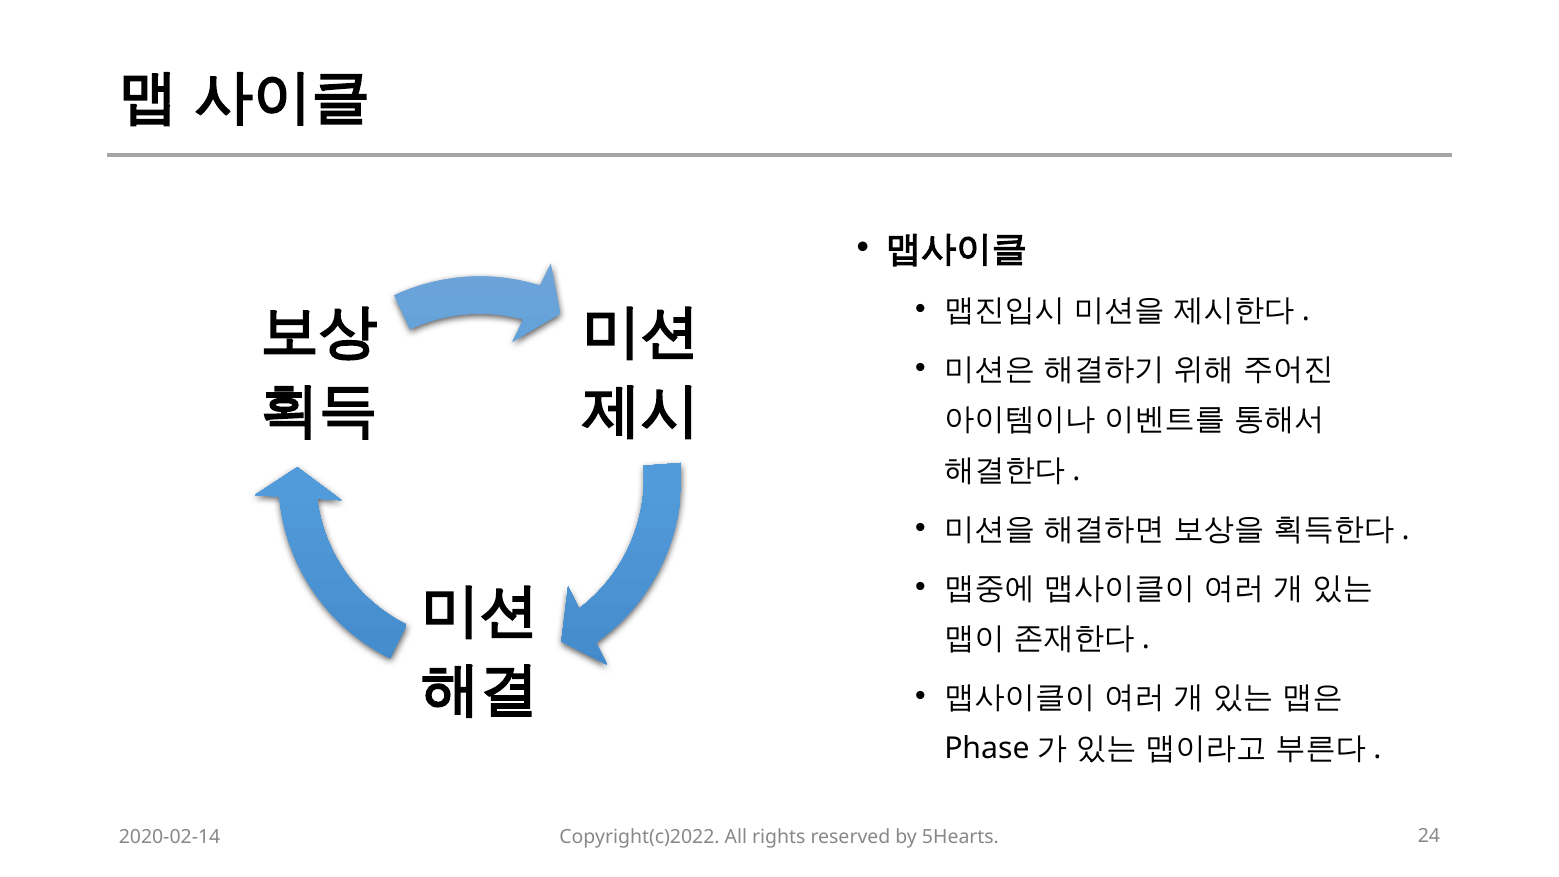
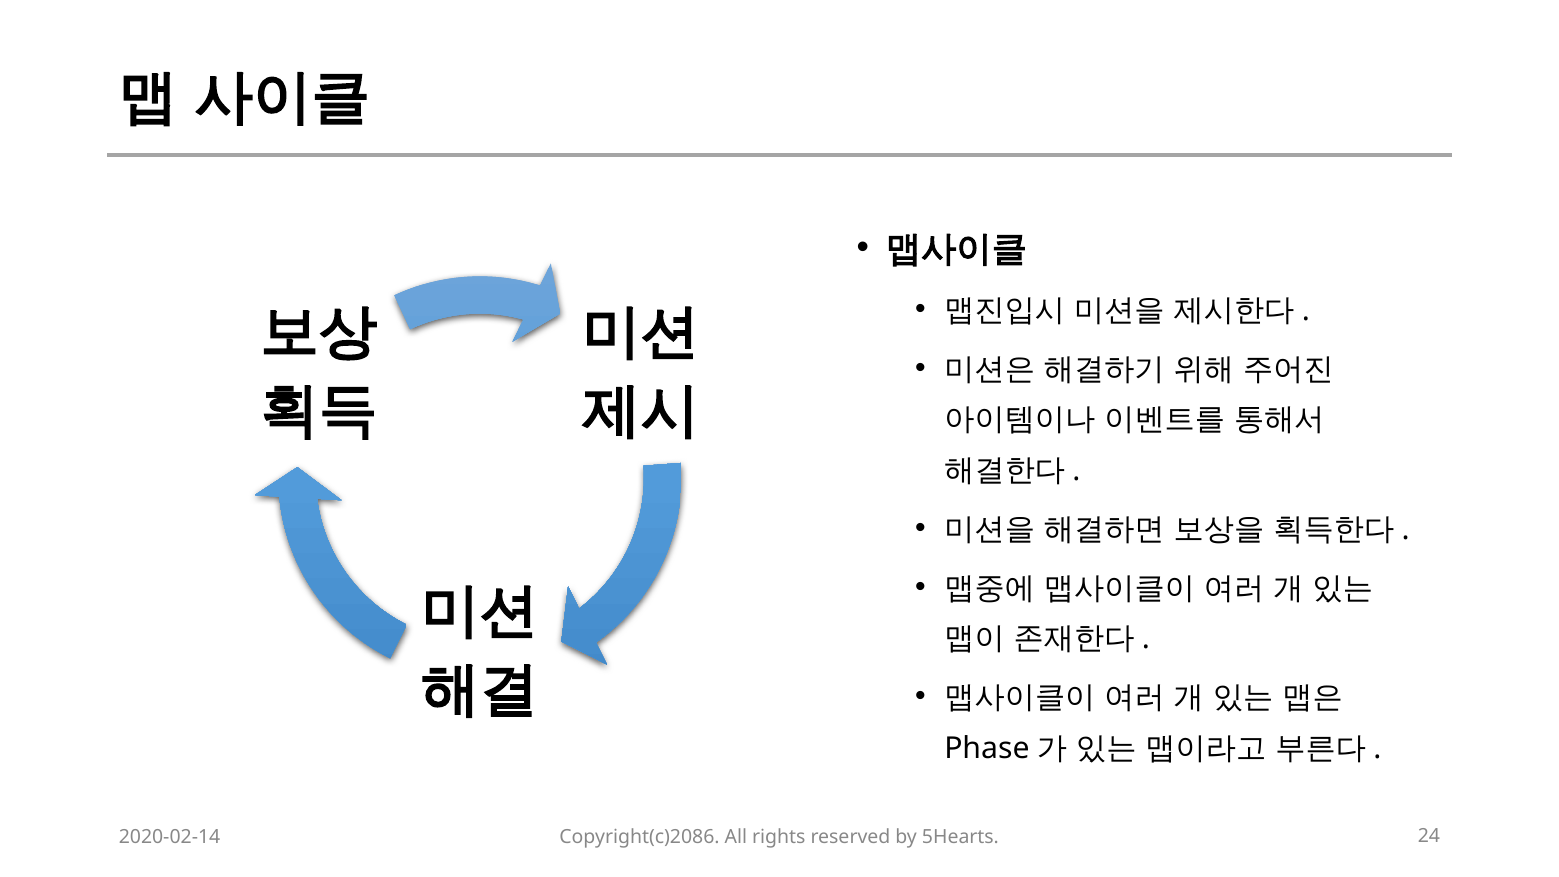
Copyright(c)2022: Copyright(c)2022 -> Copyright(c)2086 (639, 837)
